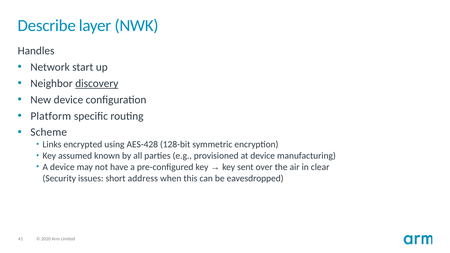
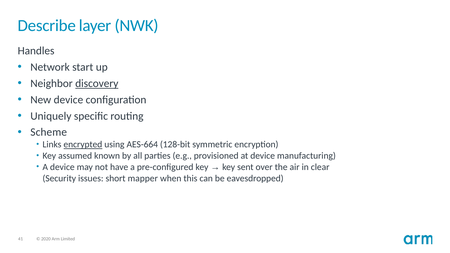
Platform: Platform -> Uniquely (51, 116)
encrypted underline: none -> present (83, 145)
AES-428: AES-428 -> AES-664 (142, 145)
address: address -> mapper (143, 178)
